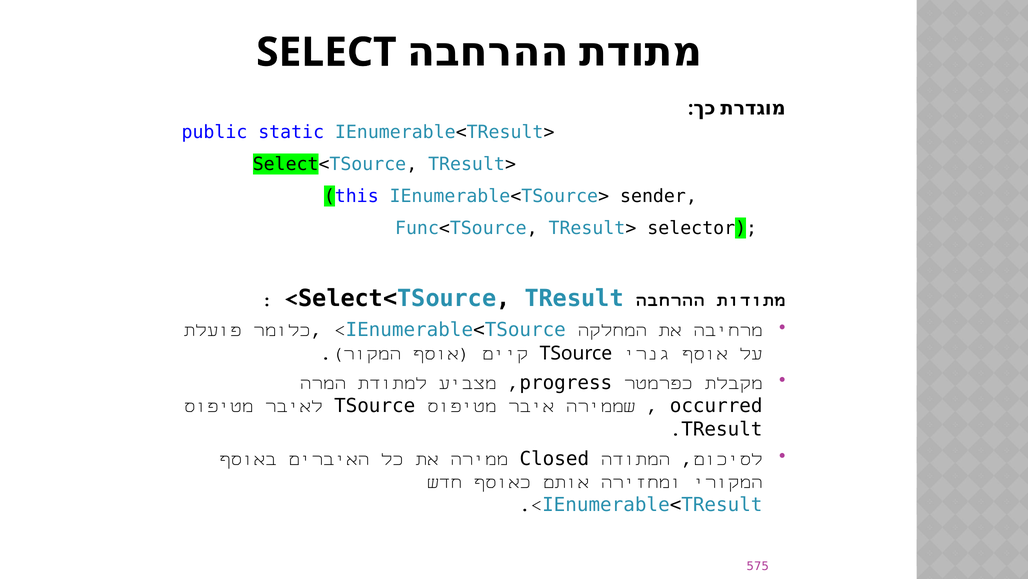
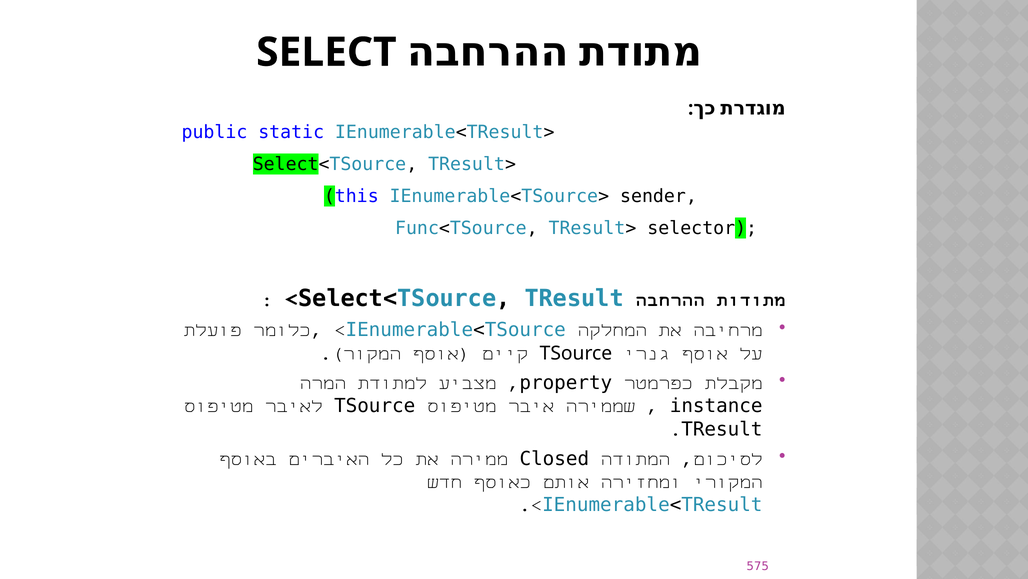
progress: progress -> property (566, 382)
occurred: occurred -> instance (716, 406)
